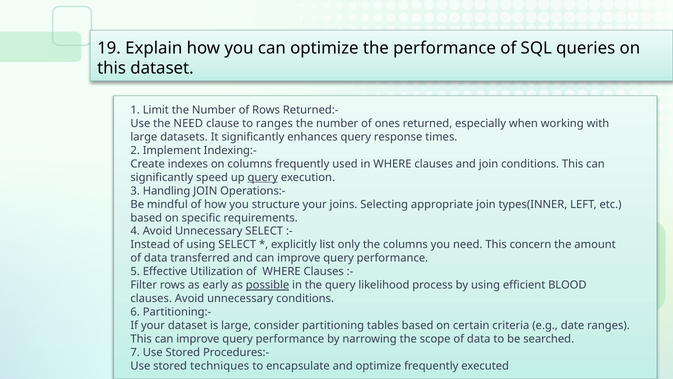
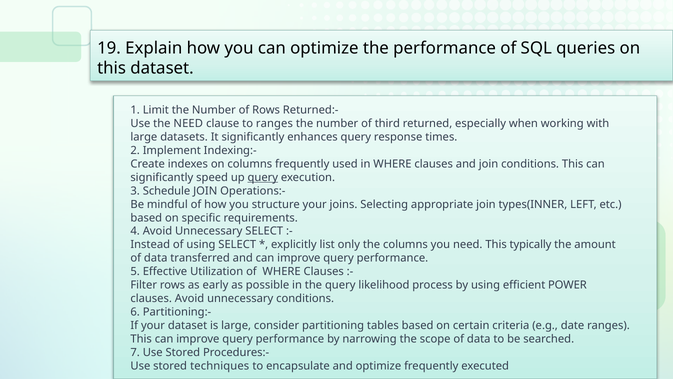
ones: ones -> third (387, 123)
Handling: Handling -> Schedule (167, 191)
concern: concern -> typically (531, 244)
possible underline: present -> none (268, 285)
BLOOD: BLOOD -> POWER (567, 285)
